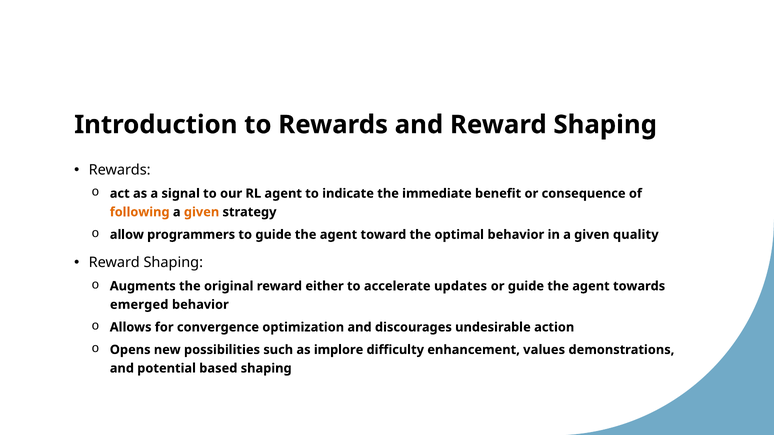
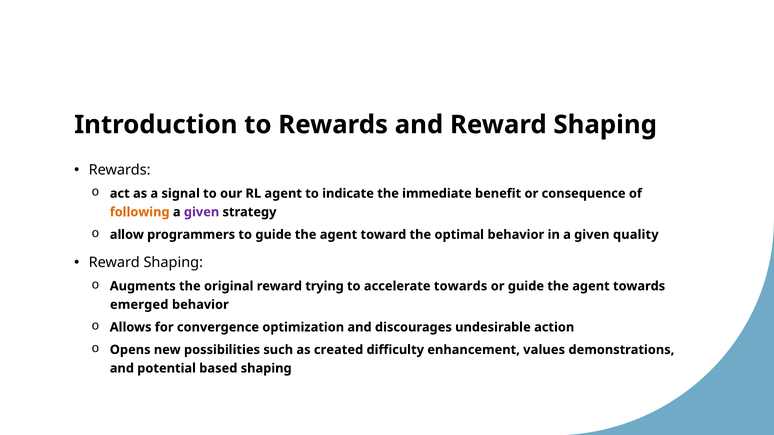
given colour: orange -> purple (202, 212)
either: either -> trying (325, 286)
accelerate updates: updates -> towards (461, 286)
implore: implore -> created (339, 350)
